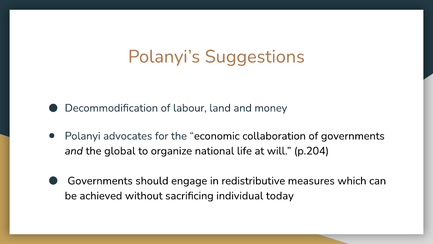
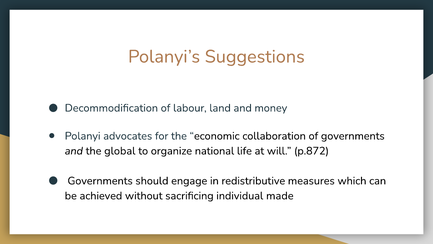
p.204: p.204 -> p.872 (311, 151)
today: today -> made (280, 195)
